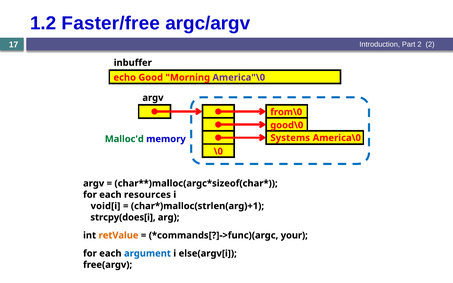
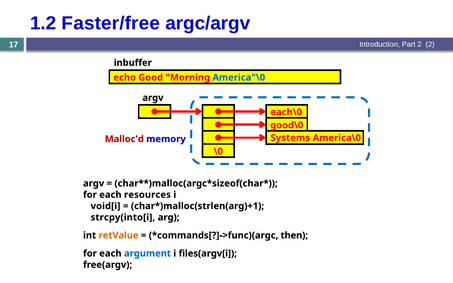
America"\0 colour: purple -> blue (239, 78)
from\0: from\0 -> each\0 (286, 112)
Malloc'd colour: green -> red (124, 139)
strcpy(does[i: strcpy(does[i -> strcpy(into[i (123, 217)
your: your -> then (294, 235)
else(argv[i: else(argv[i -> files(argv[i (208, 254)
